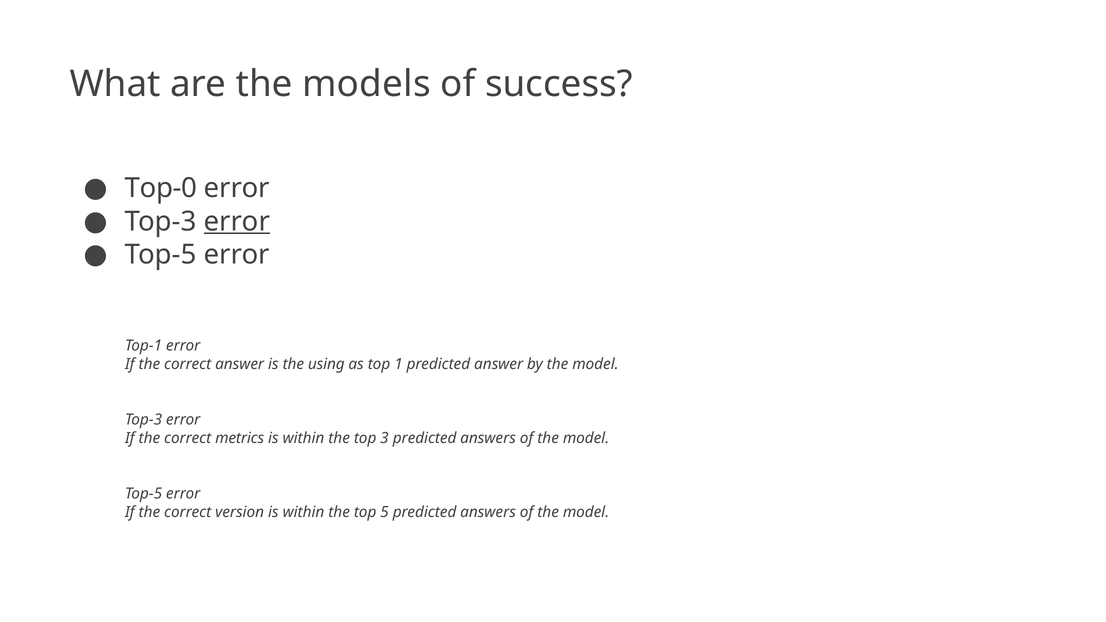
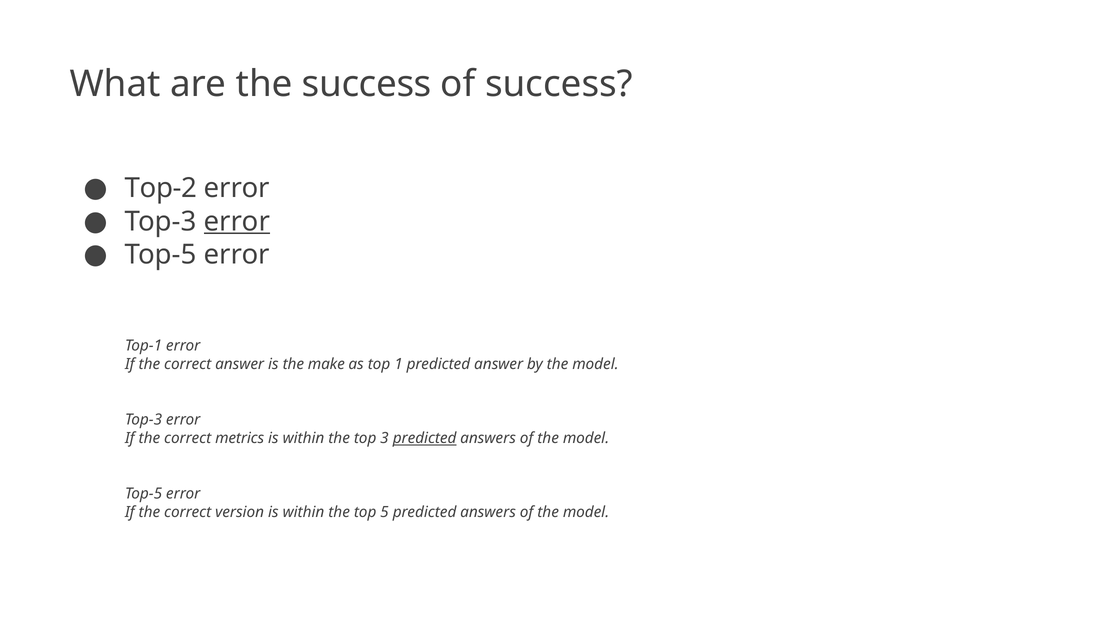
the models: models -> success (367, 84)
Top-0: Top-0 -> Top-2 (161, 188)
using: using -> make (326, 364)
predicted underline: none -> present (425, 438)
